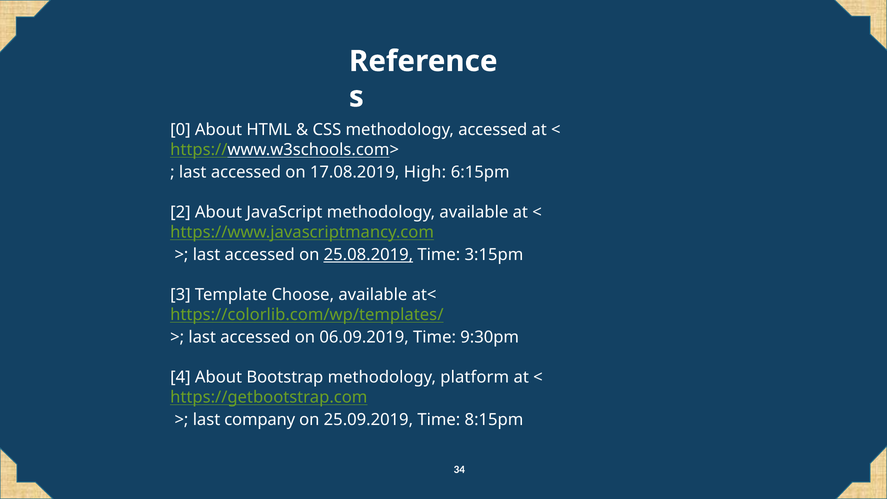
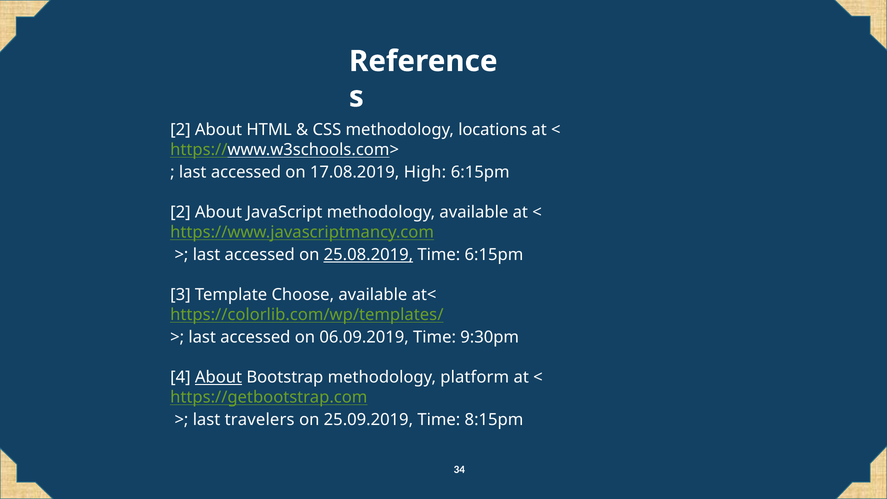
0: 0 -> 2 (180, 130)
methodology accessed: accessed -> locations (493, 130)
Time 3:15pm: 3:15pm -> 6:15pm (494, 255)
About underline: none -> present (219, 377)
company: company -> travelers (260, 420)
